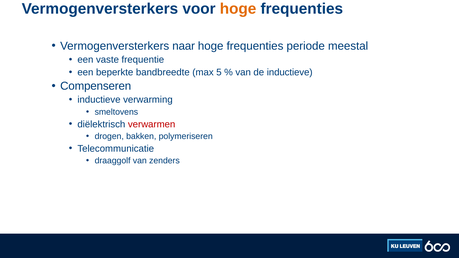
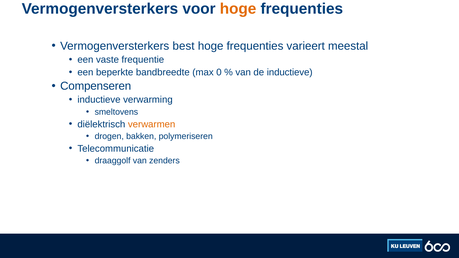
naar: naar -> best (184, 46)
periode: periode -> varieert (306, 46)
5: 5 -> 0 (219, 72)
verwarmen colour: red -> orange (152, 124)
